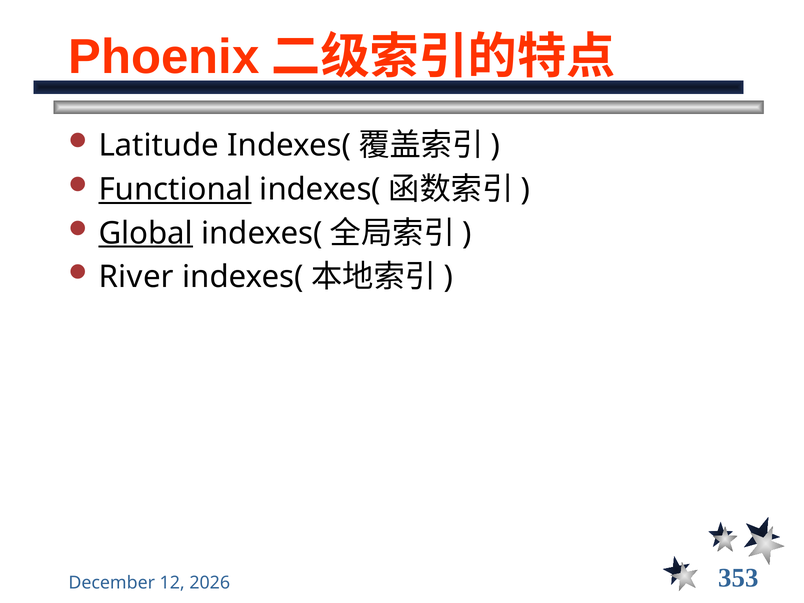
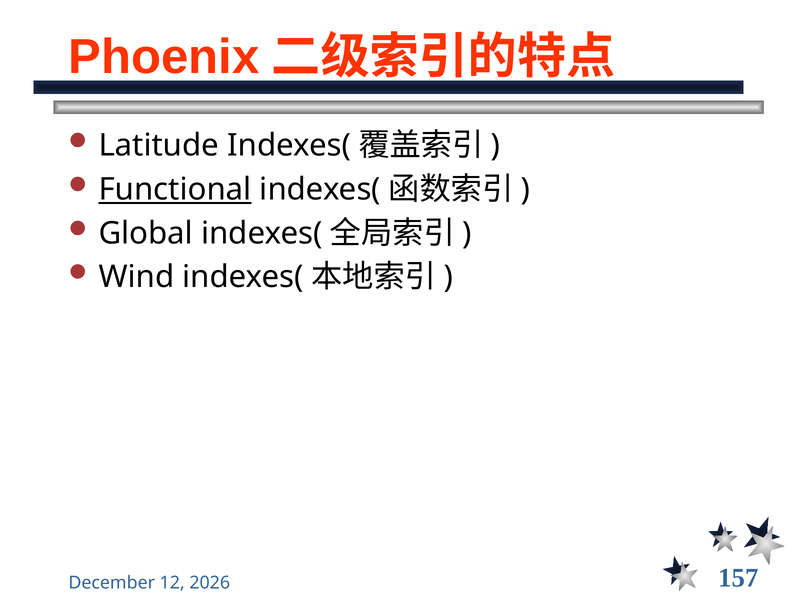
Global underline: present -> none (146, 233)
River: River -> Wind (136, 277)
353: 353 -> 157 (738, 578)
